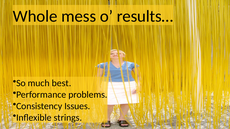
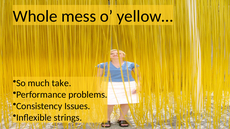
results…: results… -> yellow… (145, 16)
best: best -> take (61, 83)
